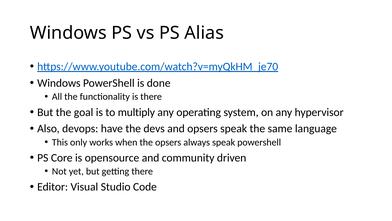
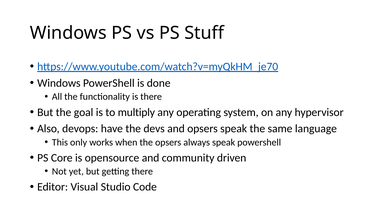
Alias: Alias -> Stuff (204, 33)
